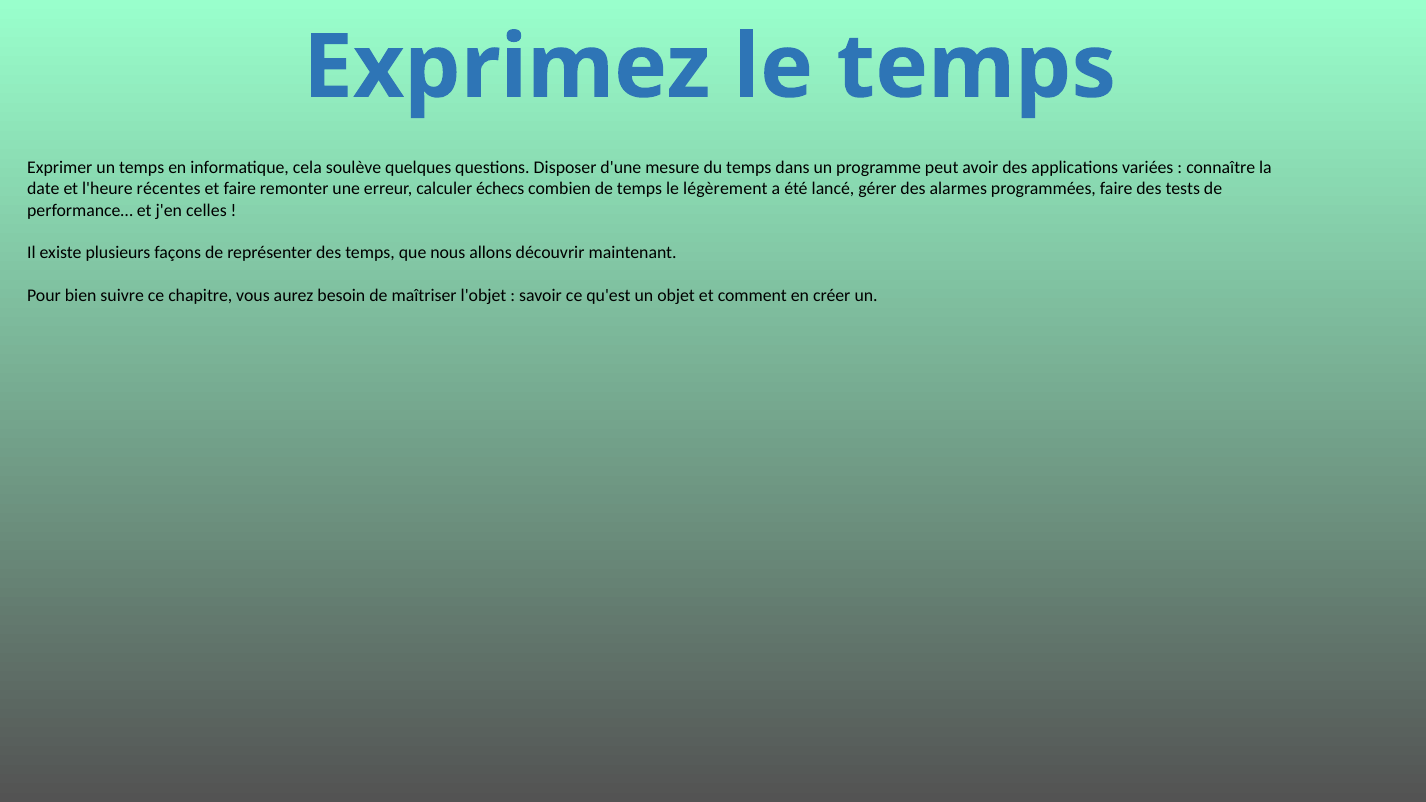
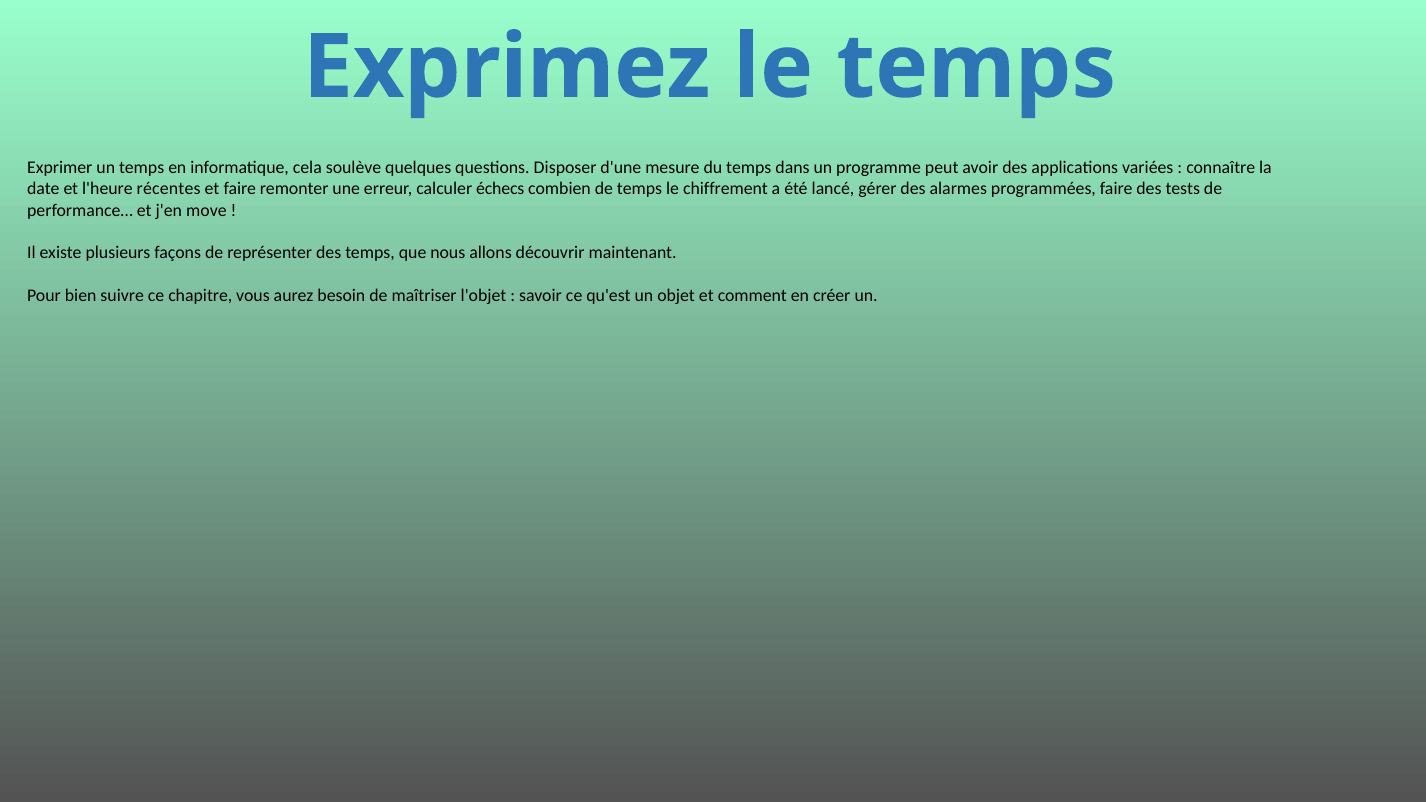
légèrement: légèrement -> chiffrement (725, 189)
celles: celles -> move (206, 210)
